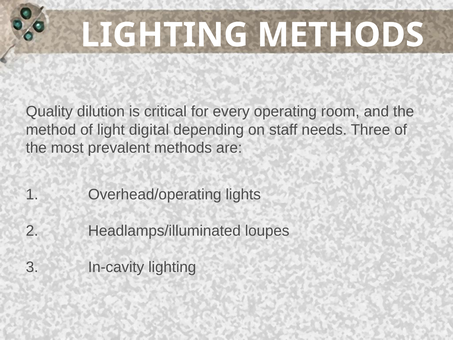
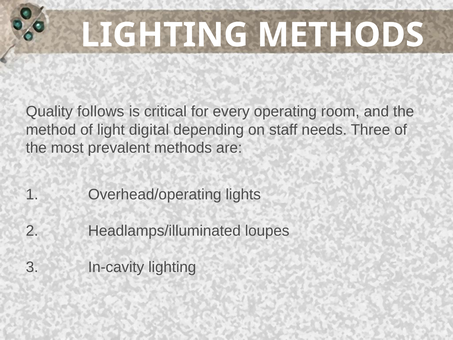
dilution: dilution -> follows (101, 111)
